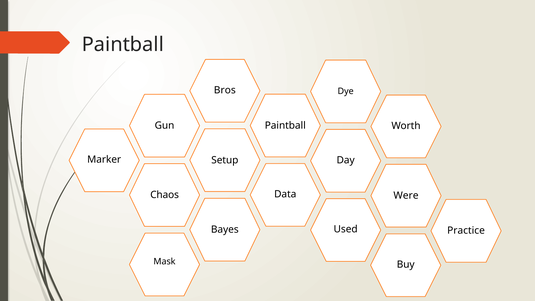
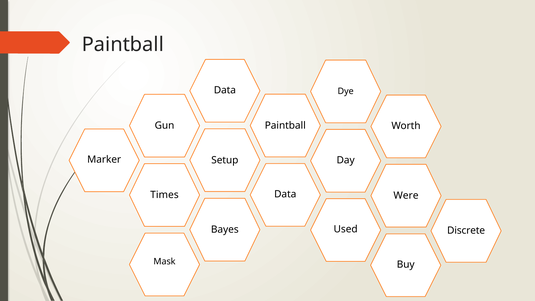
Bros: Bros -> Data (225, 90)
Chaos: Chaos -> Times (164, 195)
Practice: Practice -> Discrete (466, 231)
